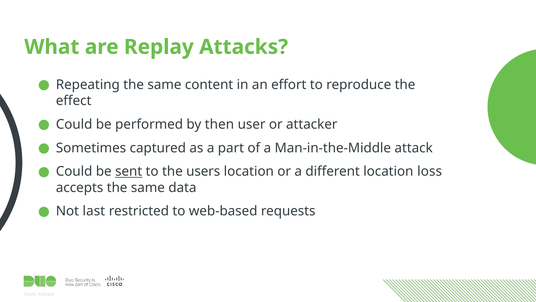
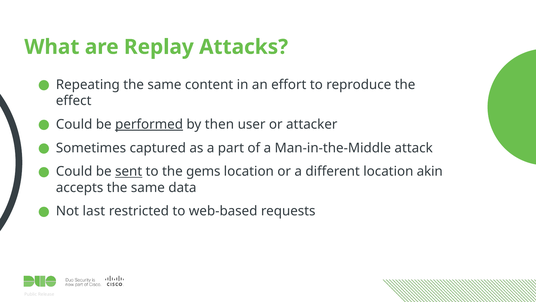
performed underline: none -> present (149, 124)
users: users -> gems (203, 171)
loss: loss -> akin (430, 171)
